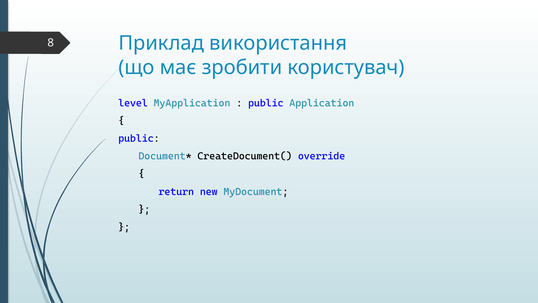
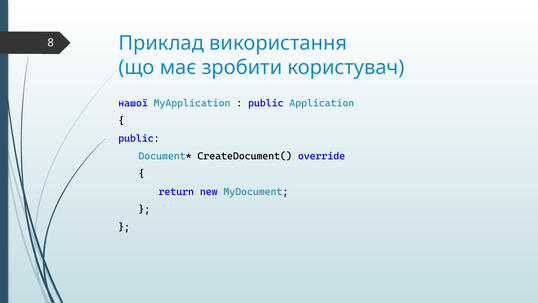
level: level -> нашої (133, 103)
